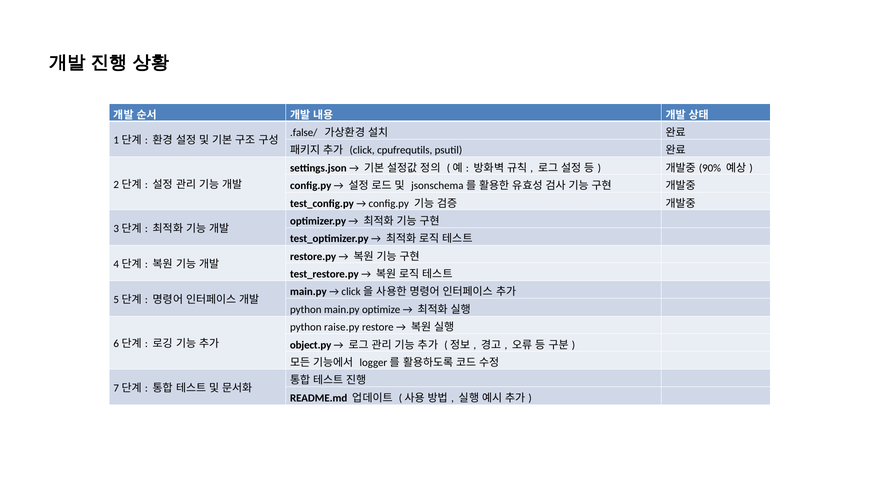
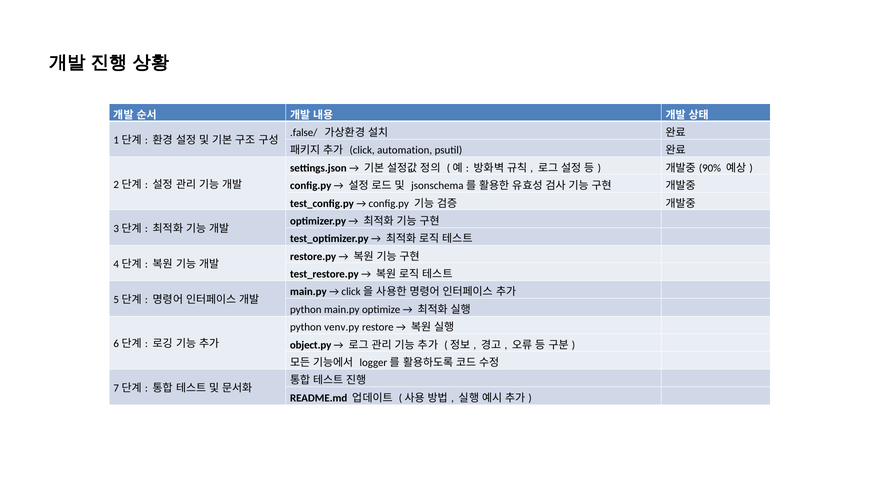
cpufrequtils: cpufrequtils -> automation (405, 150)
raise.py: raise.py -> venv.py (342, 327)
